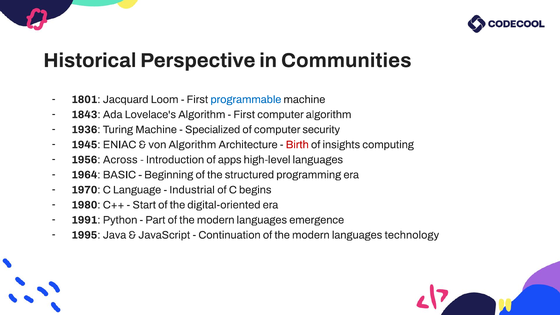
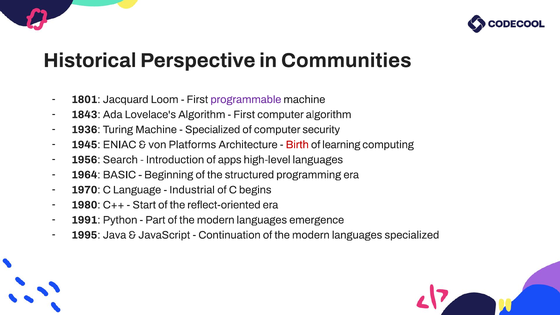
programmable colour: blue -> purple (246, 99)
von Algorithm: Algorithm -> Platforms (192, 145)
insights: insights -> learning (341, 145)
Across: Across -> Search (120, 160)
digital-oriented: digital-oriented -> reflect-oriented (224, 205)
languages technology: technology -> specialized (412, 235)
